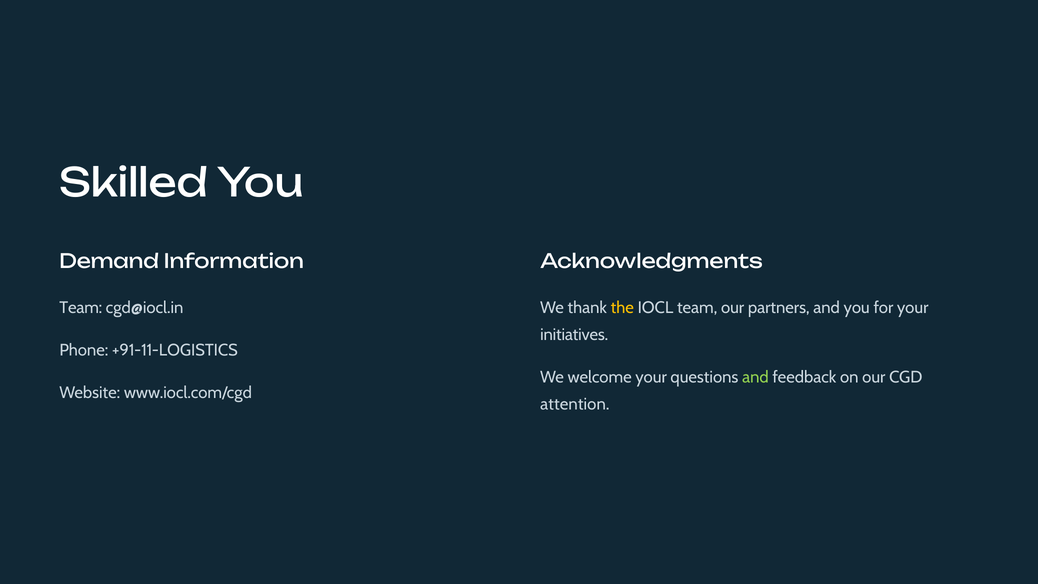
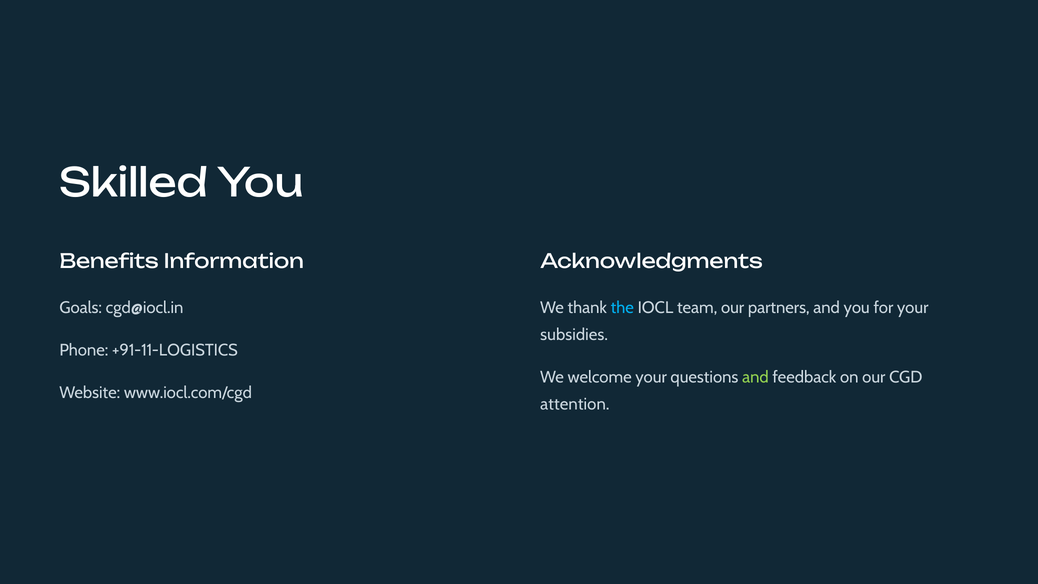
Demand: Demand -> Benefits (109, 262)
Team: Team -> Goals (81, 308)
the colour: yellow -> light blue (622, 308)
initiatives: initiatives -> subsidies (574, 335)
